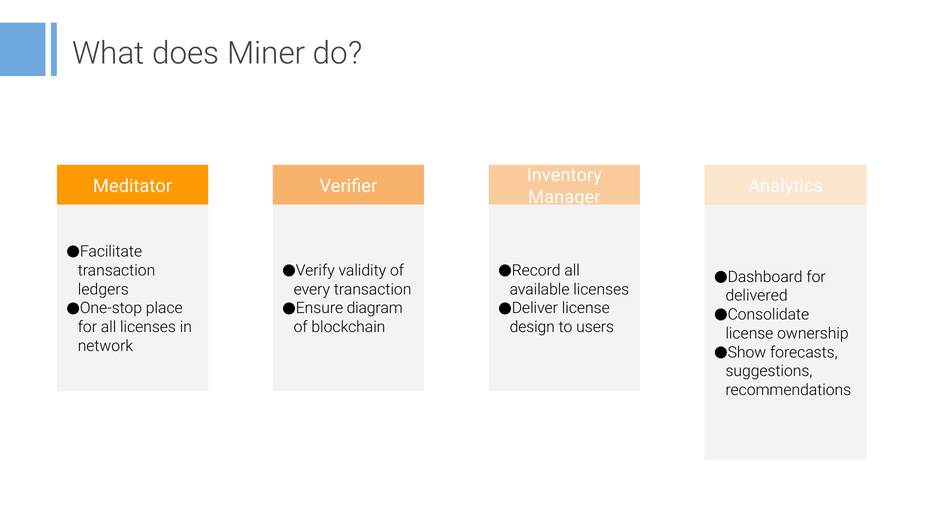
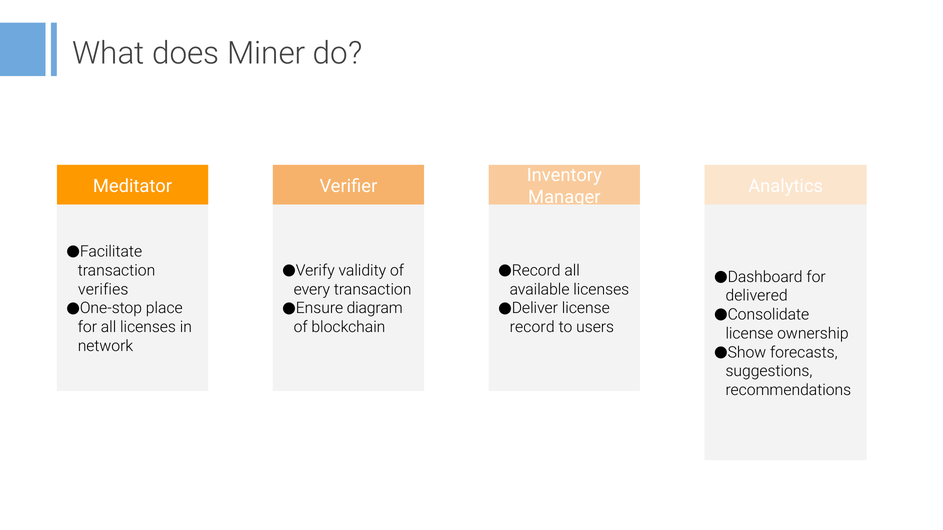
ledgers: ledgers -> verifies (103, 290)
design: design -> record (532, 327)
